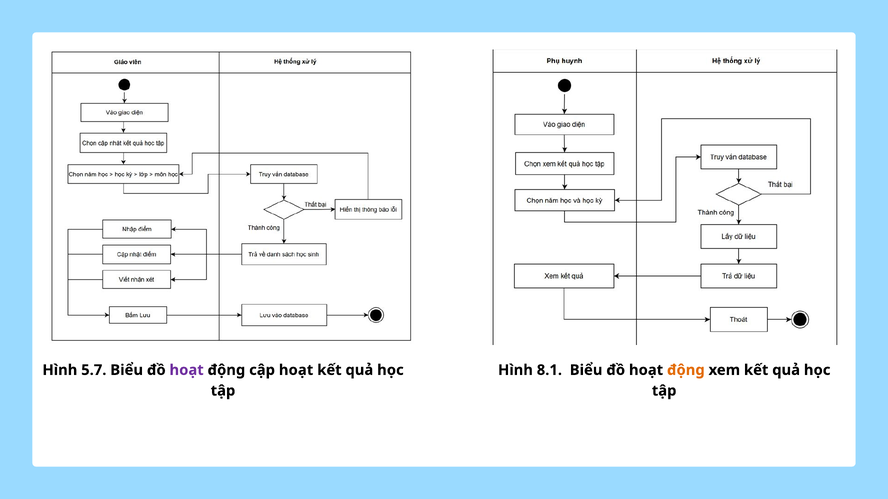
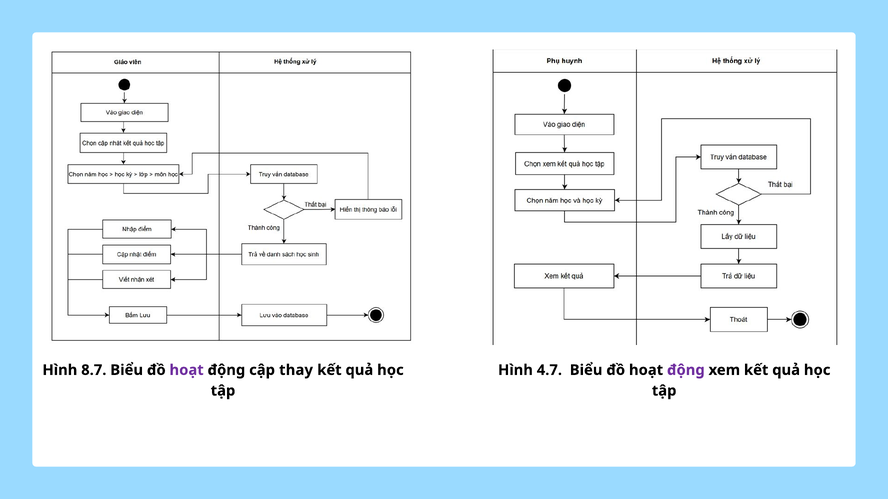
5.7: 5.7 -> 8.7 (94, 370)
cập hoạt: hoạt -> thay (296, 370)
8.1: 8.1 -> 4.7 (549, 370)
động colour: orange -> purple (686, 370)
